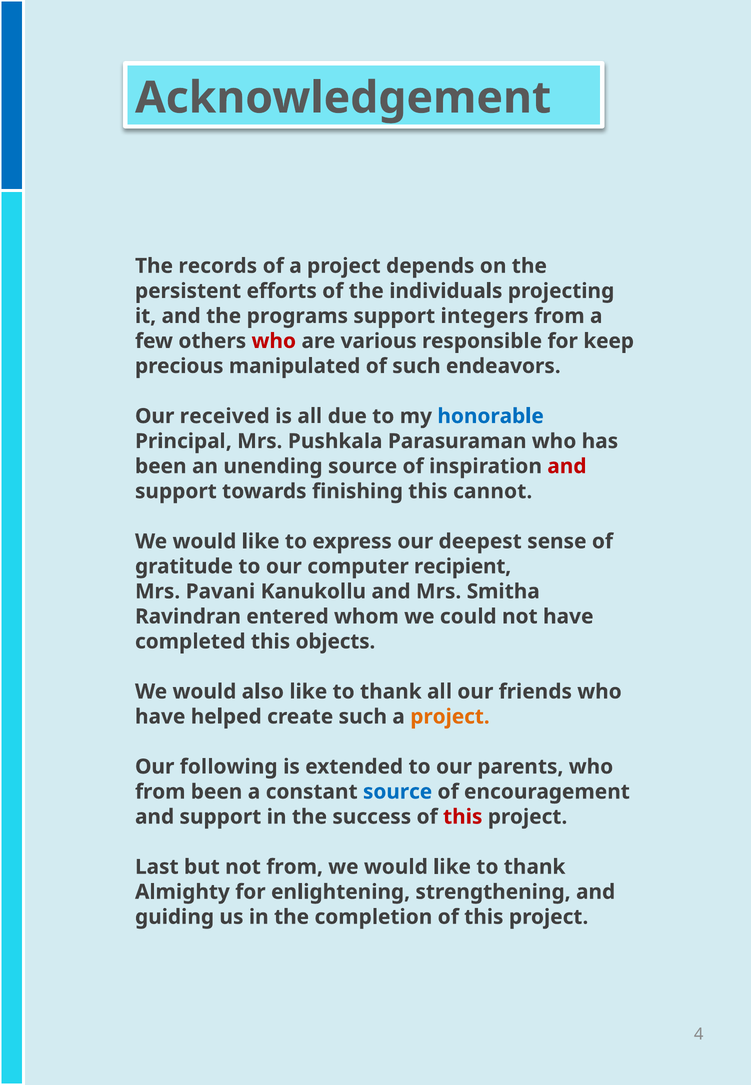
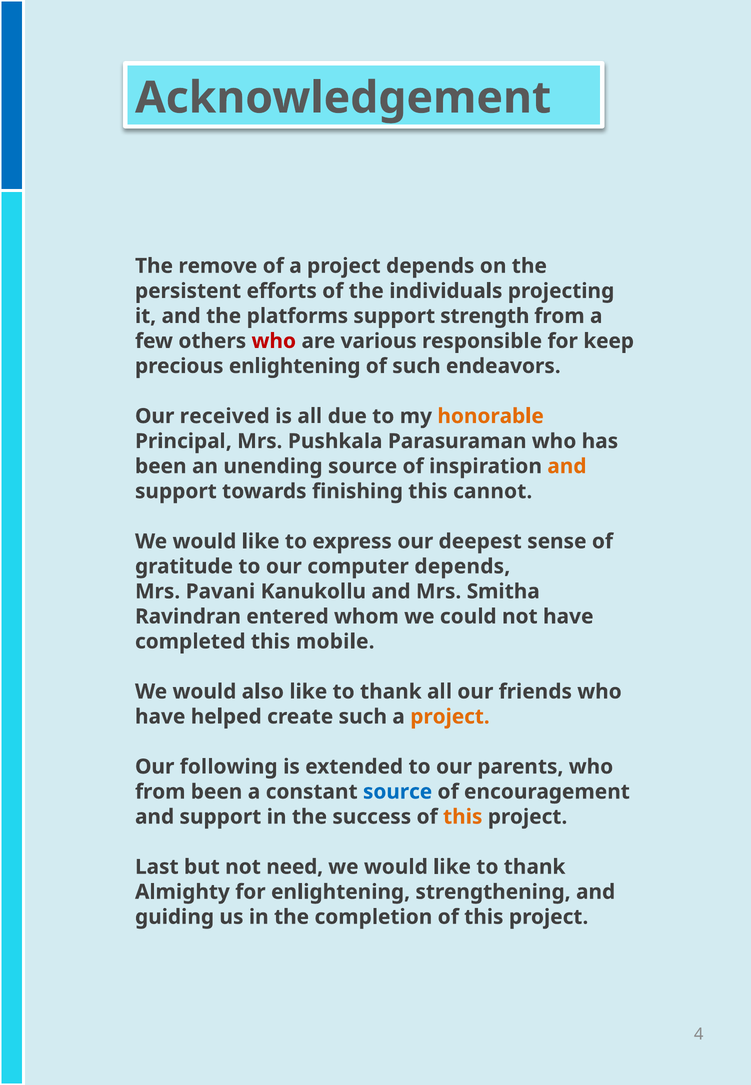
records: records -> remove (218, 266)
programs: programs -> platforms (297, 316)
integers: integers -> strength (485, 316)
precious manipulated: manipulated -> enlightening (295, 366)
honorable colour: blue -> orange (491, 416)
and colour: red -> orange (567, 466)
computer recipient: recipient -> depends (462, 566)
objects: objects -> mobile (335, 641)
this colour: red -> orange (463, 817)
not from: from -> need (295, 867)
